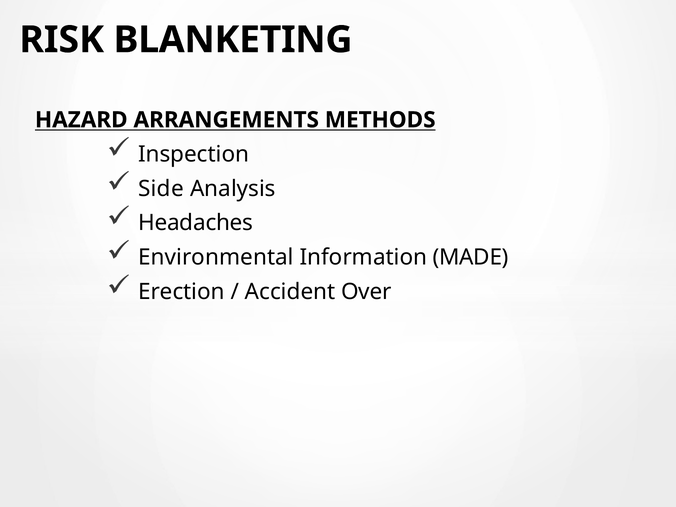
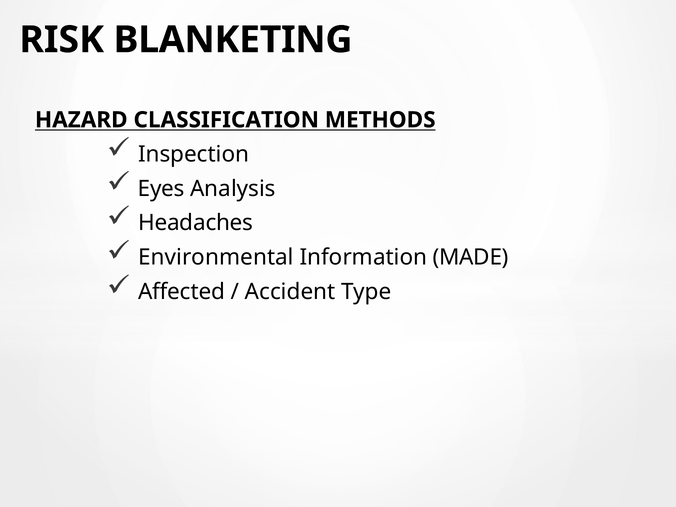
ARRANGEMENTS: ARRANGEMENTS -> CLASSIFICATION (226, 120)
Side: Side -> Eyes (161, 189)
Erection: Erection -> Affected (182, 292)
Over: Over -> Type (366, 292)
